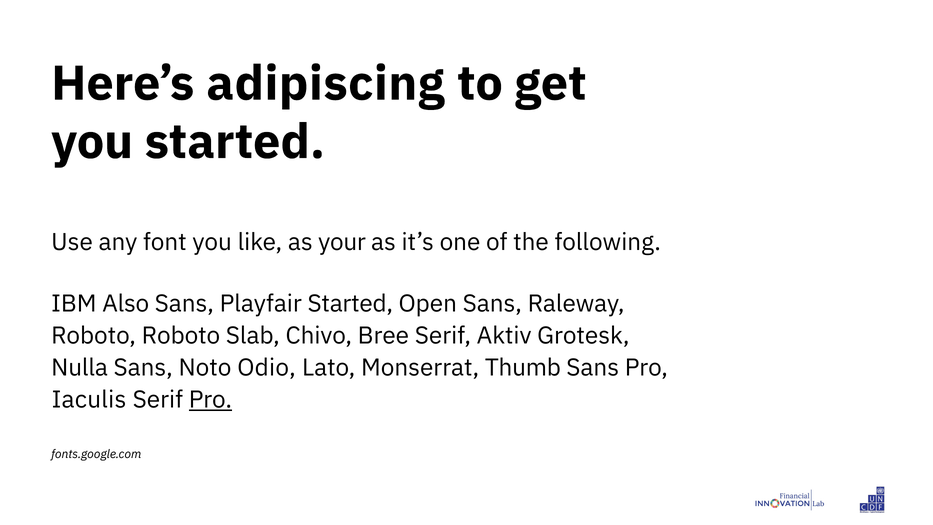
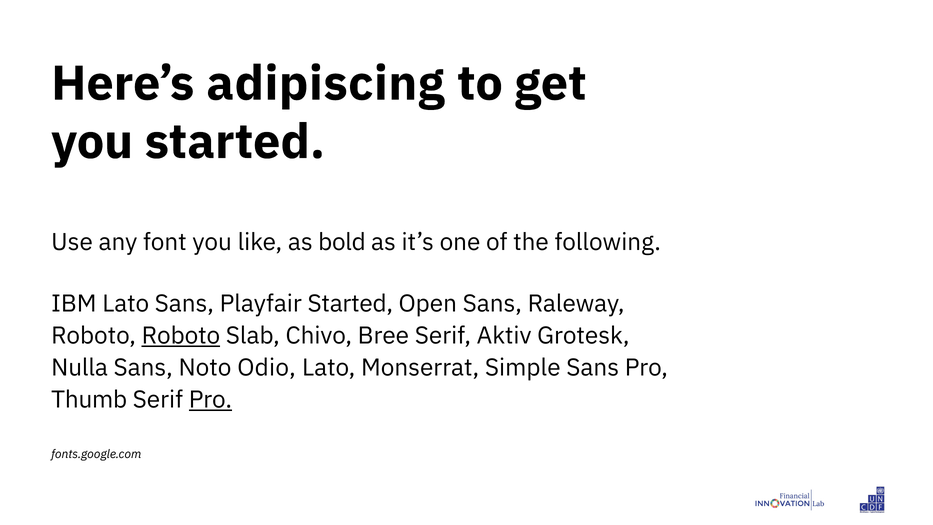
your: your -> bold (342, 242)
IBM Also: Also -> Lato (126, 304)
Roboto underline: none -> present (181, 336)
Thumb: Thumb -> Simple (523, 368)
Iaculis: Iaculis -> Thumb (89, 400)
